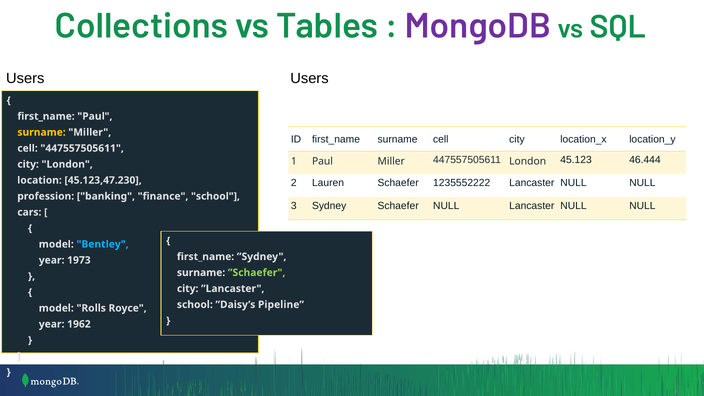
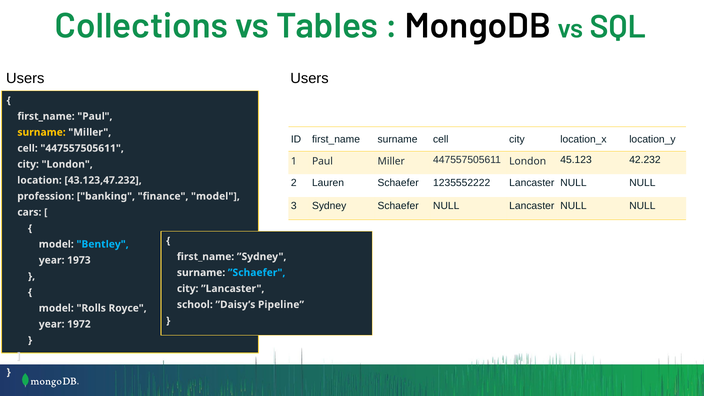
MongoDB colour: purple -> black (478, 26)
46.444: 46.444 -> 42.232 (645, 160)
45.123,47.230: 45.123,47.230 -> 43.123,47.232 (103, 180)
finance school: school -> model (215, 196)
”Schaefer colour: light green -> light blue (257, 273)
1962: 1962 -> 1972 (79, 324)
